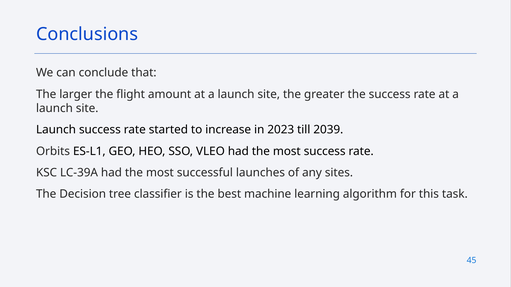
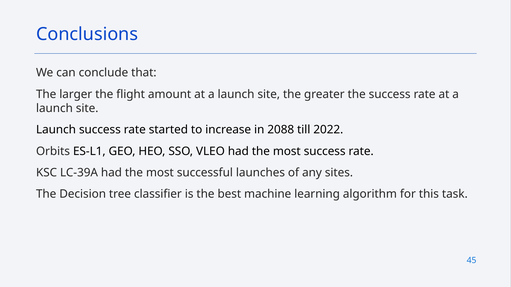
2023: 2023 -> 2088 (281, 130)
2039: 2039 -> 2022 (328, 130)
